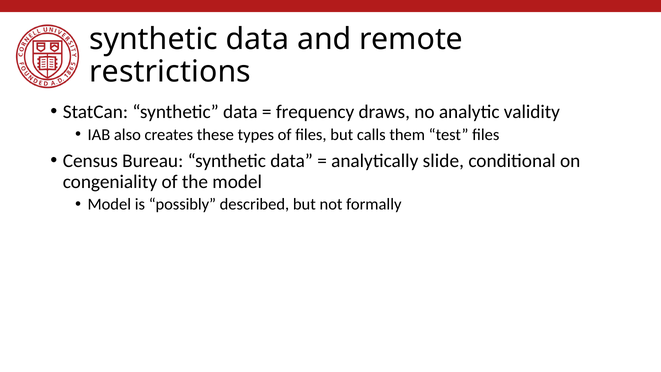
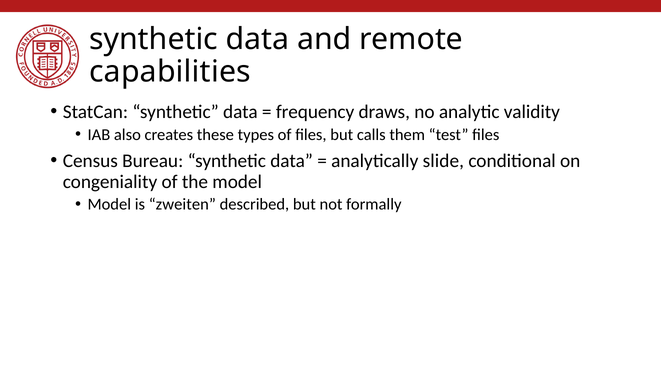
restrictions: restrictions -> capabilities (170, 72)
possibly: possibly -> zweiten (182, 204)
